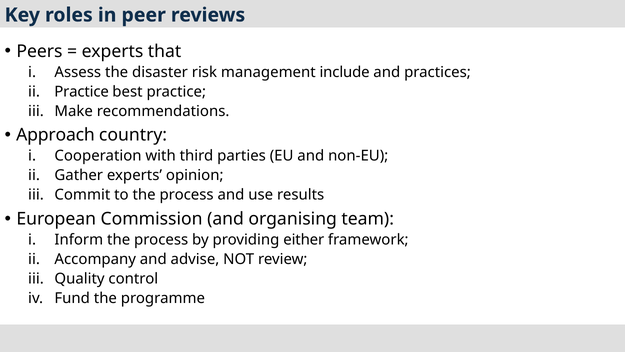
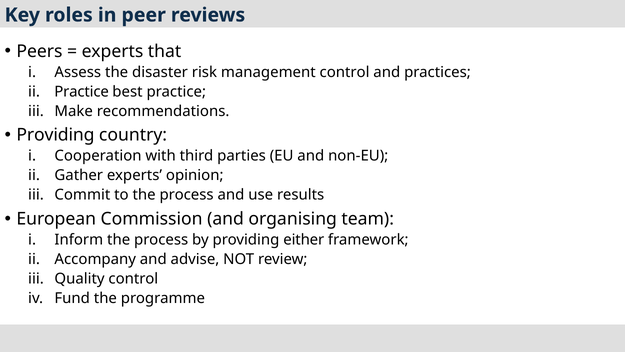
management include: include -> control (345, 72)
Approach: Approach -> Providing (55, 135)
